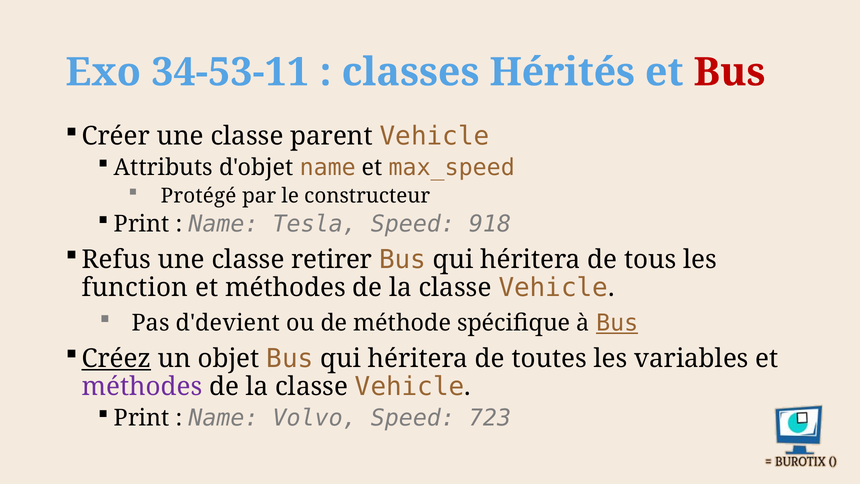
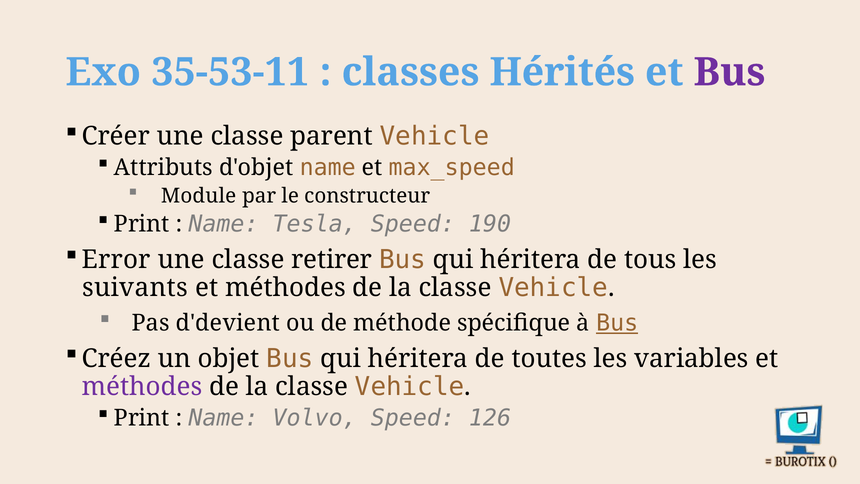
34-53-11: 34-53-11 -> 35-53-11 (230, 72)
Bus colour: red -> purple (729, 72)
Protégé: Protégé -> Module (199, 196)
918: 918 -> 190 (490, 224)
Refus: Refus -> Error (116, 259)
function: function -> suivants (135, 287)
Créez underline: present -> none (116, 358)
723: 723 -> 126 (490, 418)
